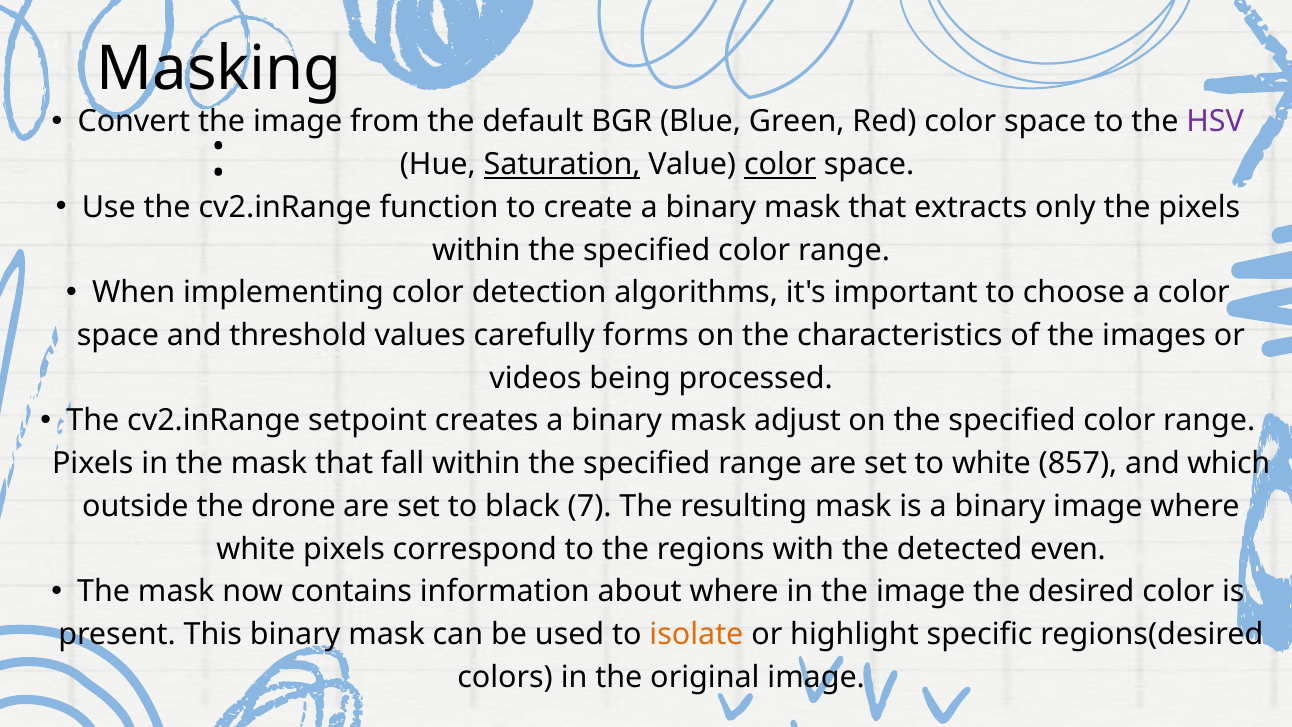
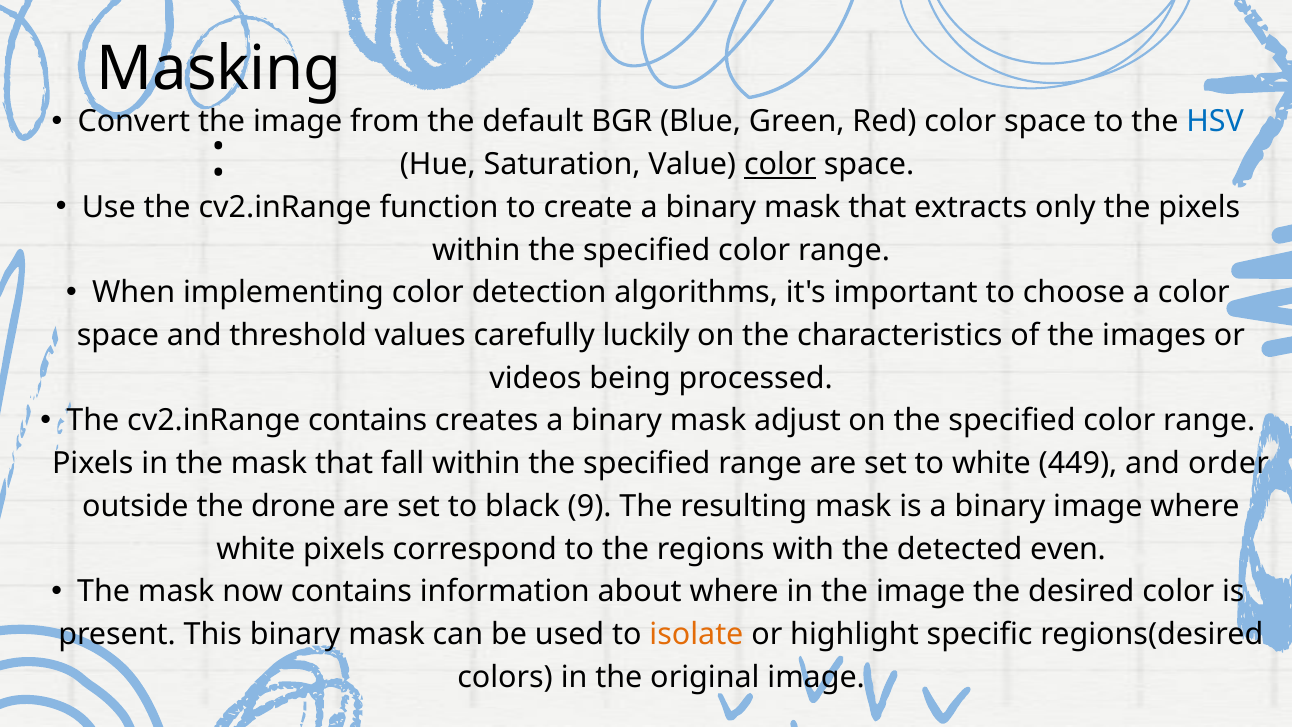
HSV colour: purple -> blue (1215, 122)
Saturation underline: present -> none (562, 164)
forms: forms -> luckily (646, 335)
cv2.inRange setpoint: setpoint -> contains (368, 421)
857: 857 -> 449 (1078, 463)
which: which -> order (1229, 463)
7: 7 -> 9 (590, 506)
